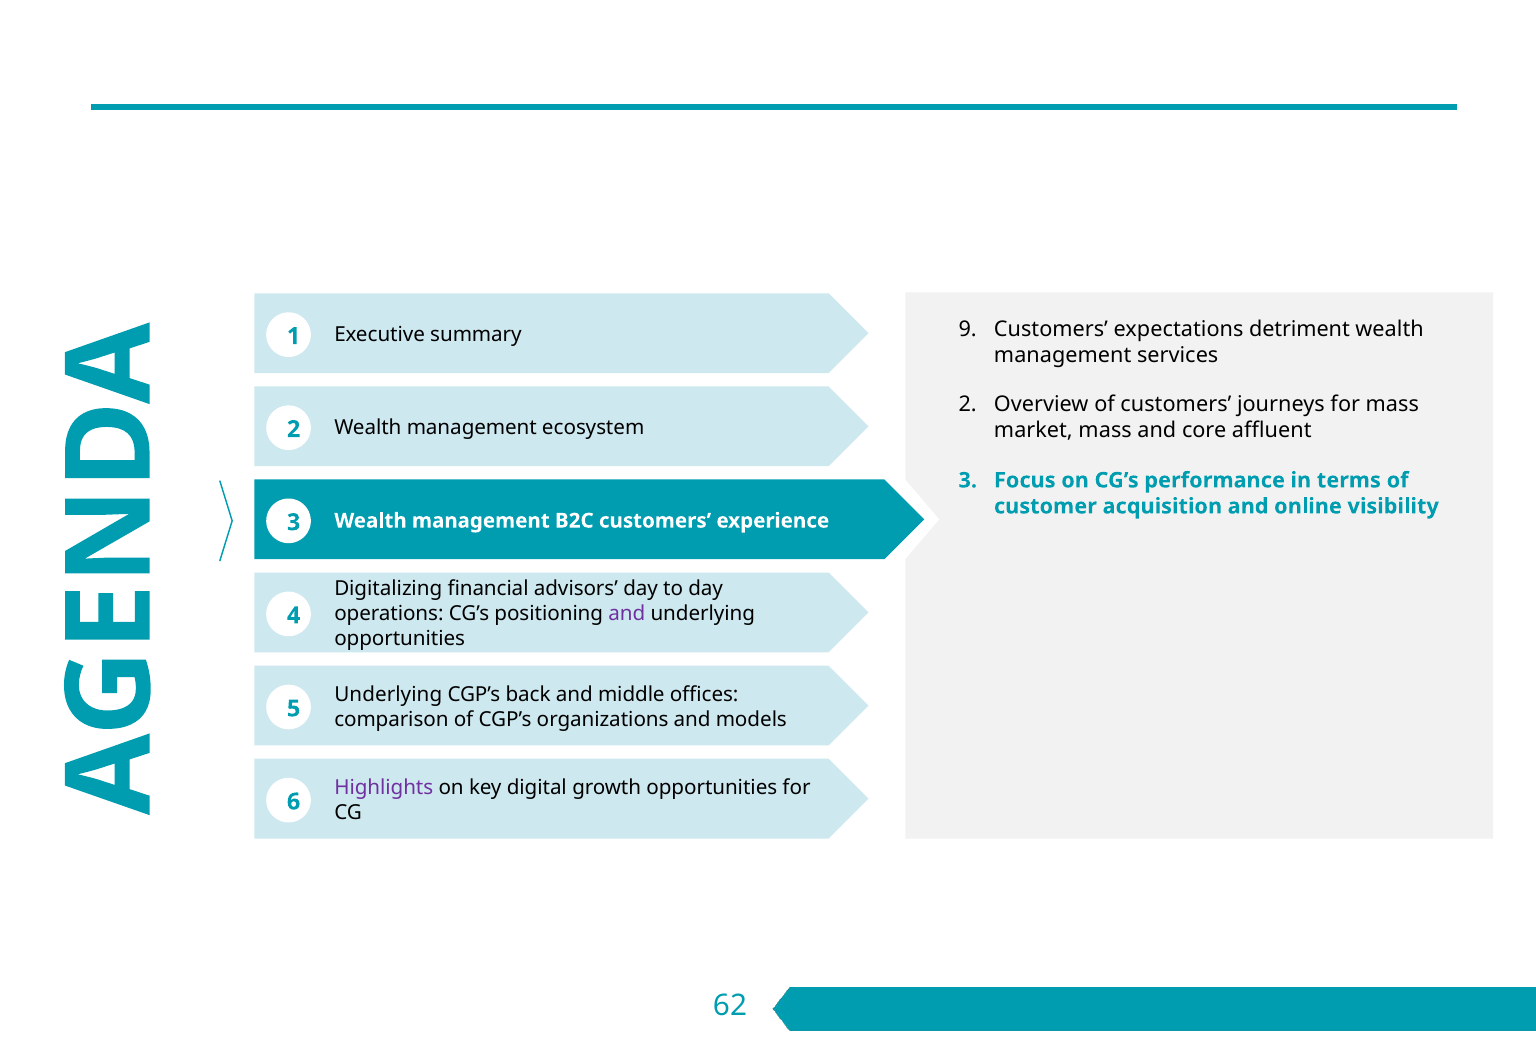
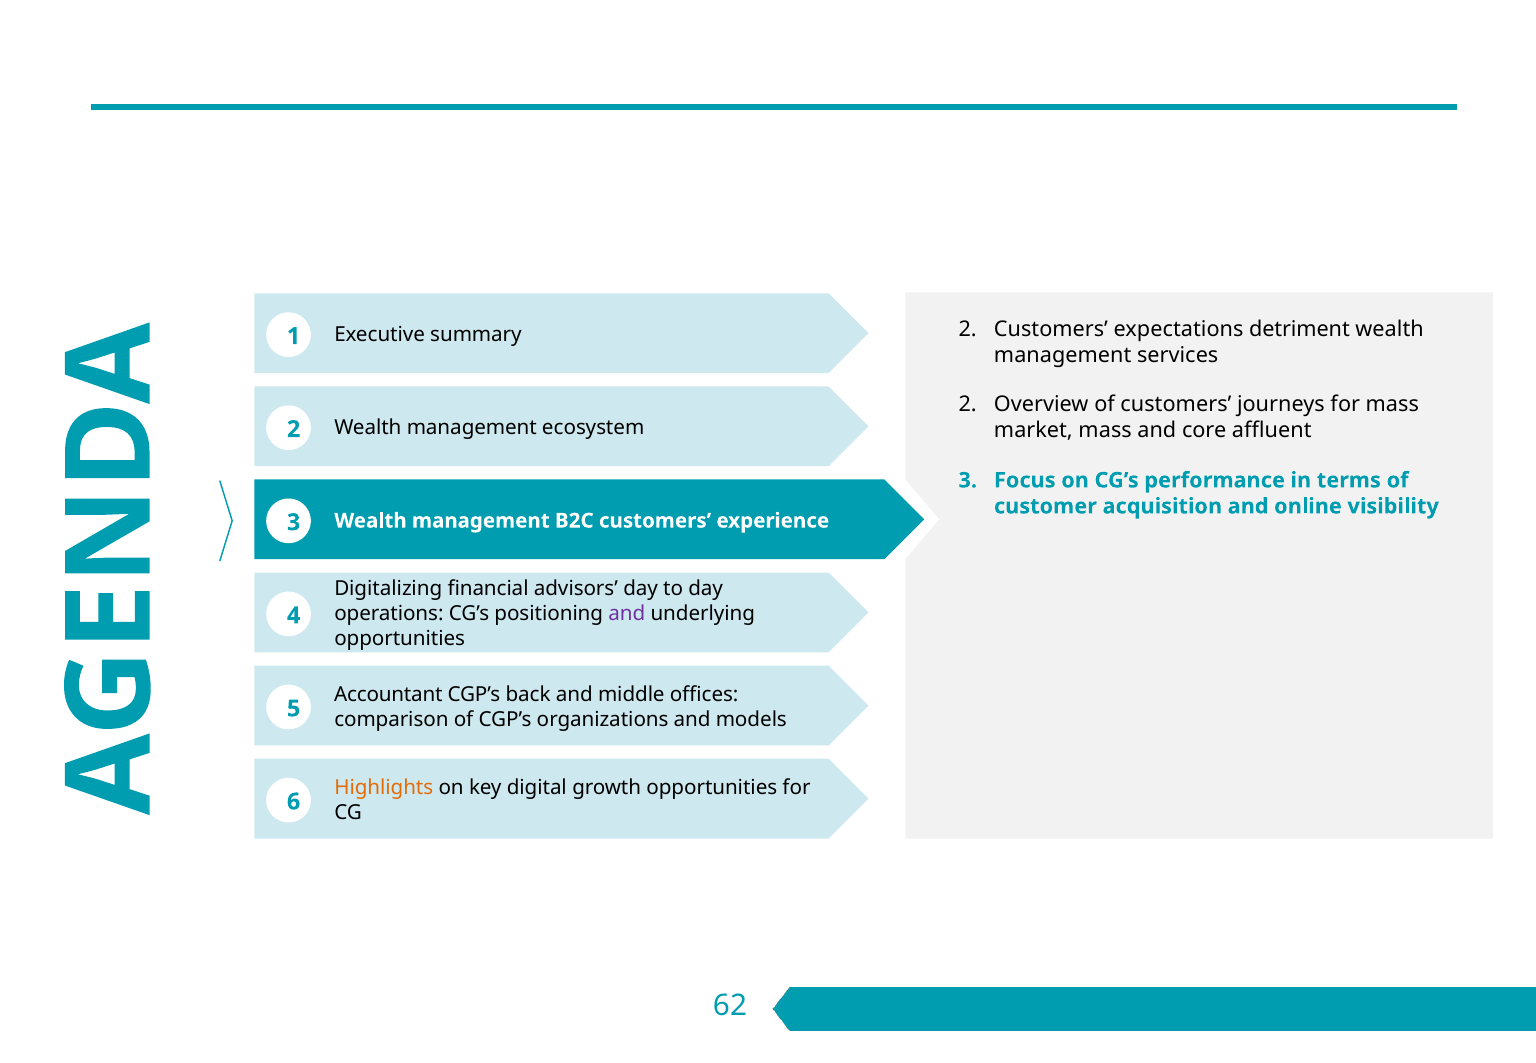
9: 9 -> 2 (968, 329)
Underlying: Underlying -> Accountant (388, 695)
Highlights colour: purple -> orange (384, 788)
